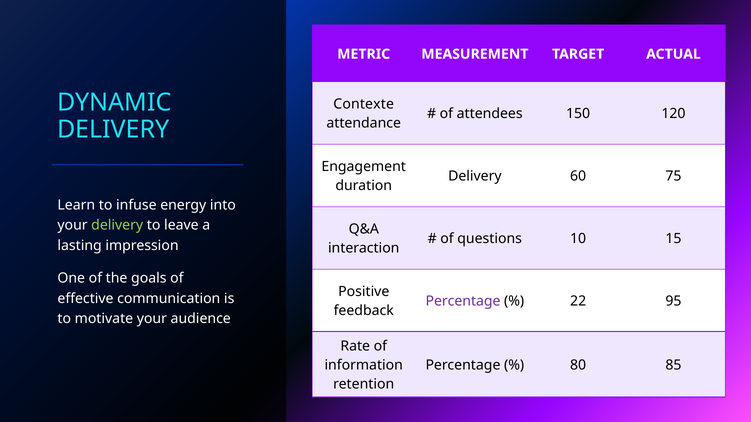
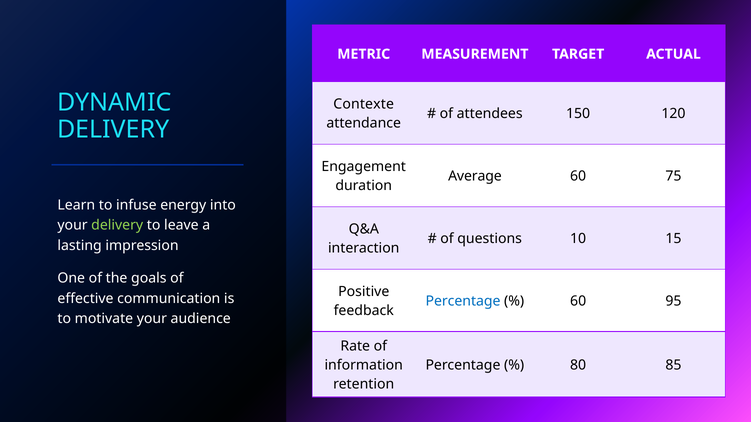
Delivery: Delivery -> Average (475, 176)
Percentage colour: purple -> blue (463, 301)
22: 22 -> 60 (578, 301)
